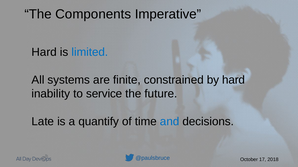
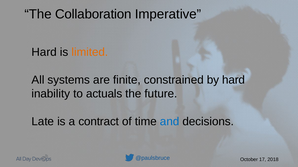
Components: Components -> Collaboration (93, 14)
limited colour: blue -> orange (90, 52)
service: service -> actuals (104, 94)
quantify: quantify -> contract (99, 122)
